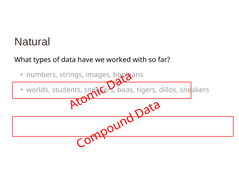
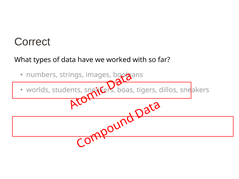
Natural: Natural -> Correct (32, 42)
